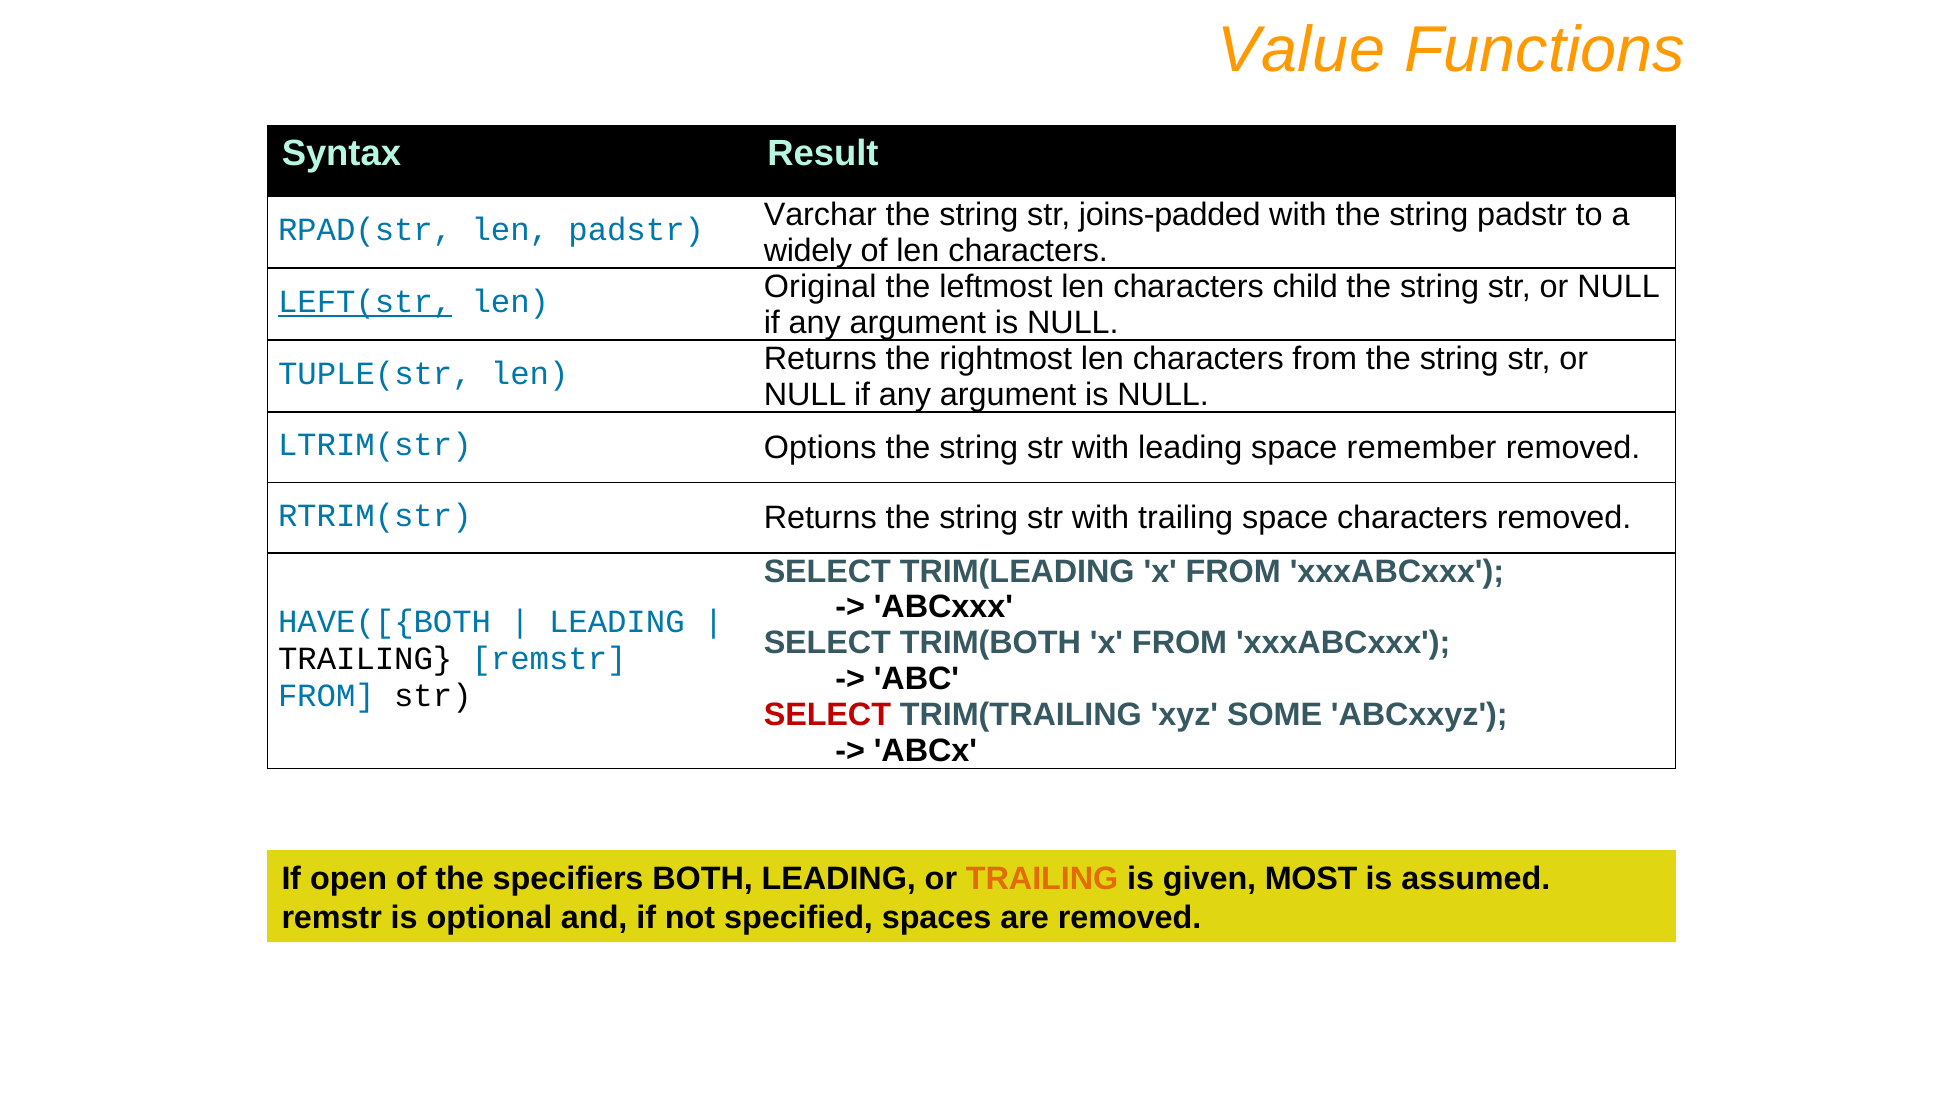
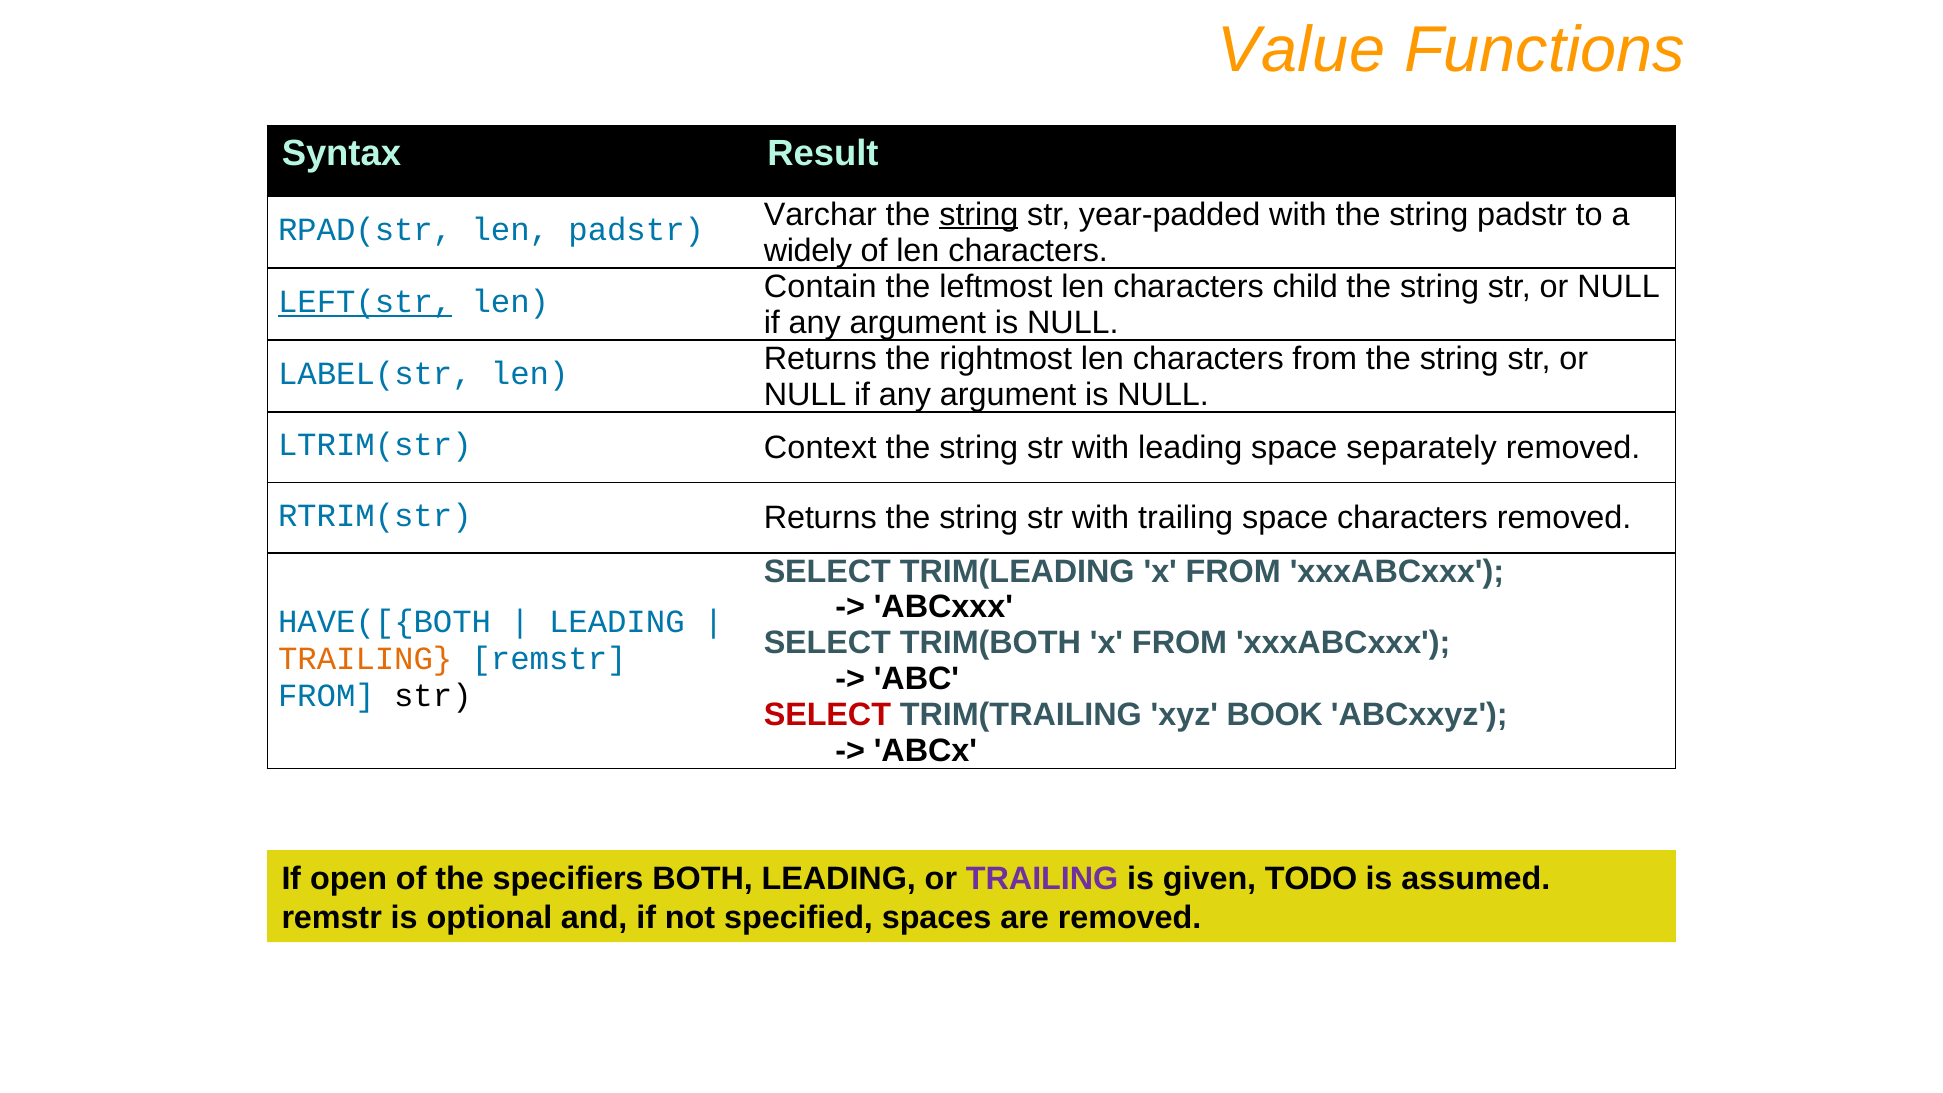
string underline: none -> present (979, 214)
joins-padded: joins-padded -> year-padded (1170, 214)
Original: Original -> Contain (820, 286)
TUPLE(str: TUPLE(str -> LABEL(str (375, 374)
Options: Options -> Context (820, 448)
remember: remember -> separately (1422, 448)
TRAILING colour: black -> orange (365, 659)
SOME: SOME -> BOOK (1275, 715)
TRAILING colour: orange -> purple (1042, 879)
MOST: MOST -> TODO (1311, 879)
